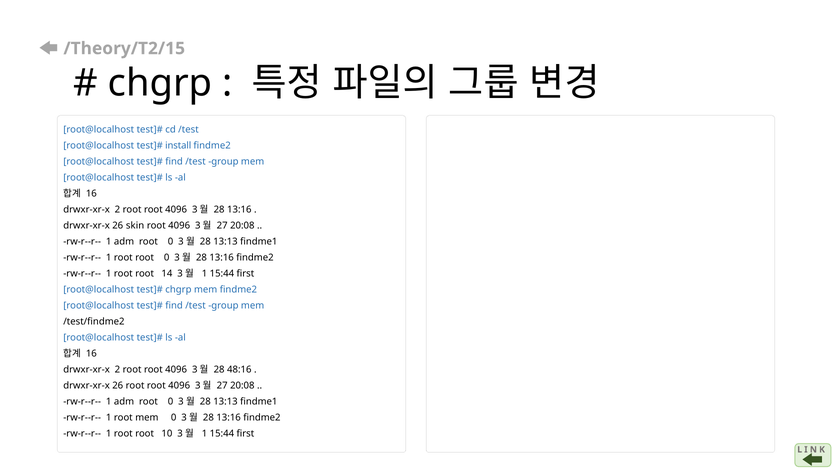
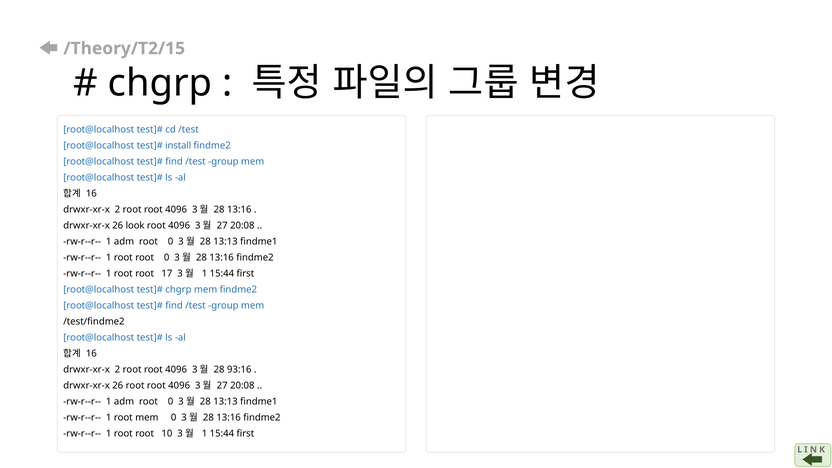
skin: skin -> look (135, 225)
14: 14 -> 17 (167, 274)
48:16: 48:16 -> 93:16 (239, 370)
